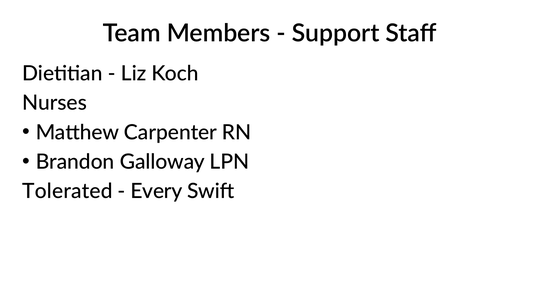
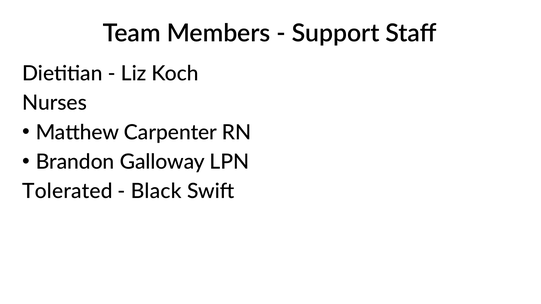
Every: Every -> Black (156, 192)
